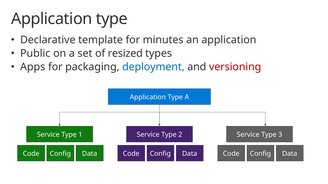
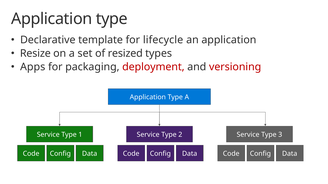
minutes: minutes -> lifecycle (163, 40)
Public: Public -> Resize (35, 54)
deployment colour: blue -> red (153, 67)
